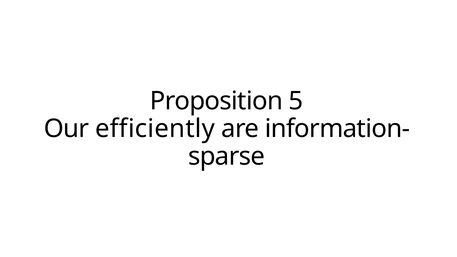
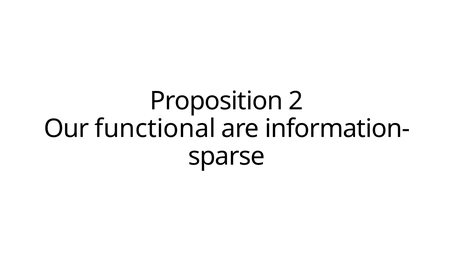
5: 5 -> 2 (296, 101)
efficiently: efficiently -> functional (155, 129)
